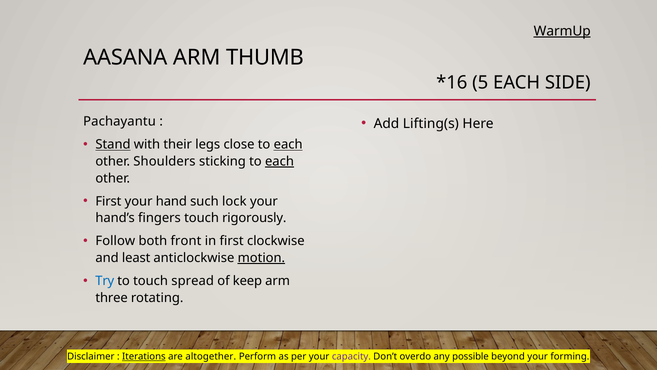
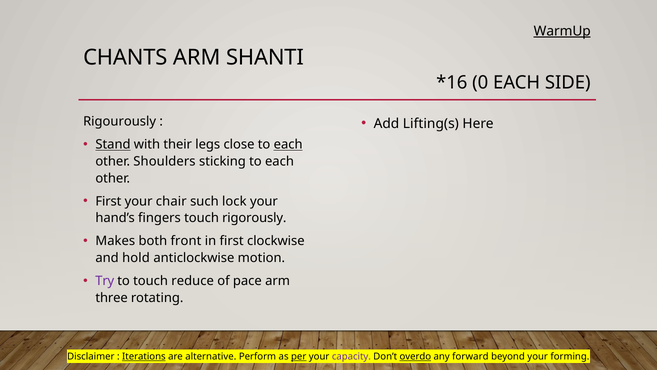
AASANA: AASANA -> CHANTS (125, 58)
THUMB: THUMB -> SHANTI (265, 58)
5: 5 -> 0 (480, 83)
Pachayantu: Pachayantu -> Rigourously (120, 121)
each underline: present -> none (279, 161)
hand: hand -> chair (171, 201)
Follow: Follow -> Makes (115, 241)
least: least -> hold (136, 258)
motion underline: present -> none (261, 258)
Try colour: blue -> purple (105, 281)
spread: spread -> reduce (193, 281)
keep: keep -> pace (247, 281)
altogether: altogether -> alternative (211, 356)
per underline: none -> present (299, 356)
overdo underline: none -> present (415, 356)
possible: possible -> forward (470, 356)
